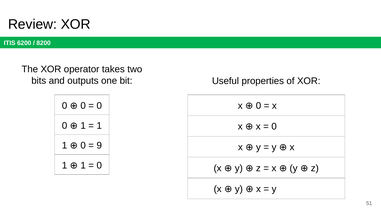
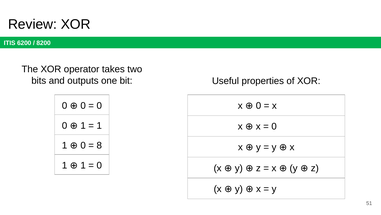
9: 9 -> 8 (99, 145)
